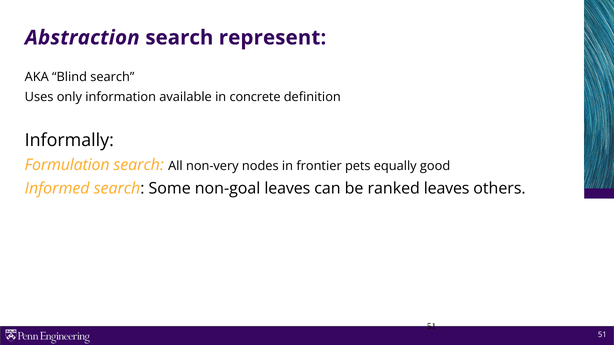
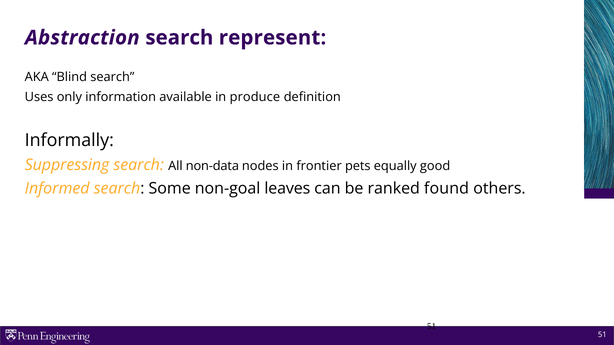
concrete: concrete -> produce (255, 97)
Formulation: Formulation -> Suppressing (67, 165)
non-very: non-very -> non-data (212, 166)
ranked leaves: leaves -> found (446, 189)
